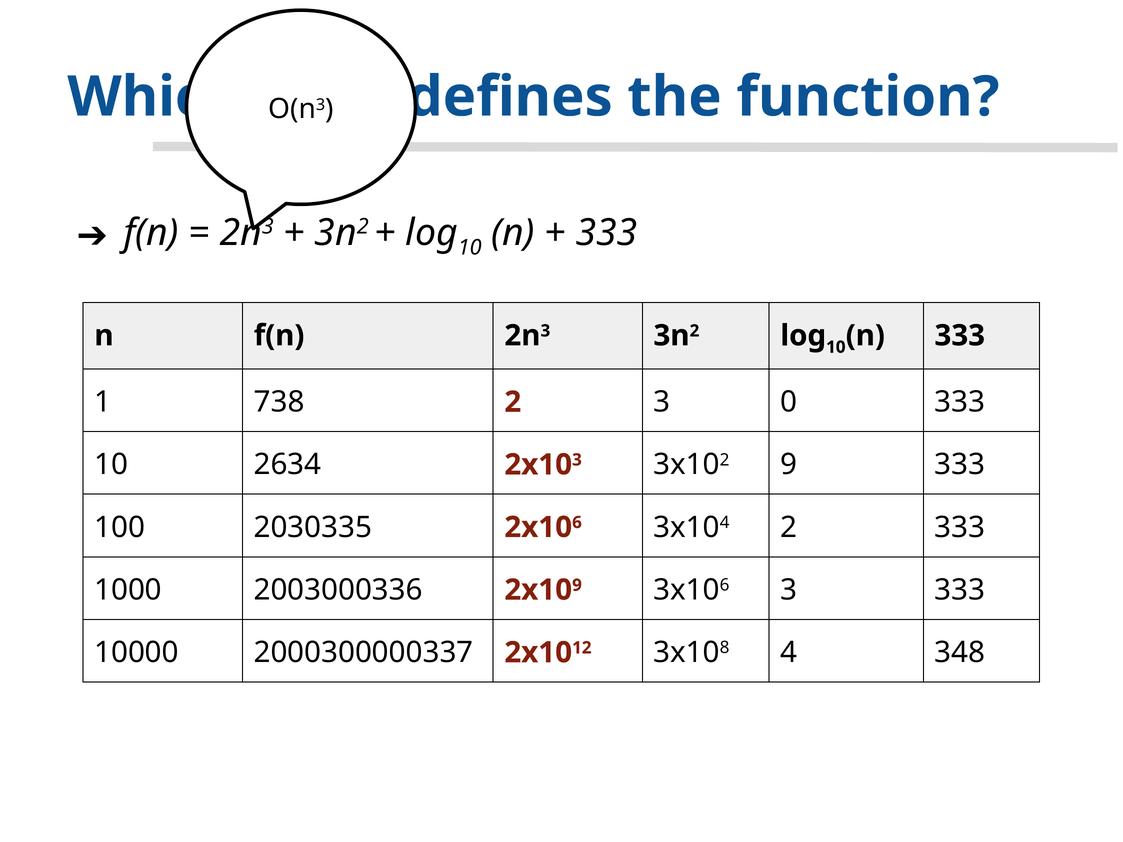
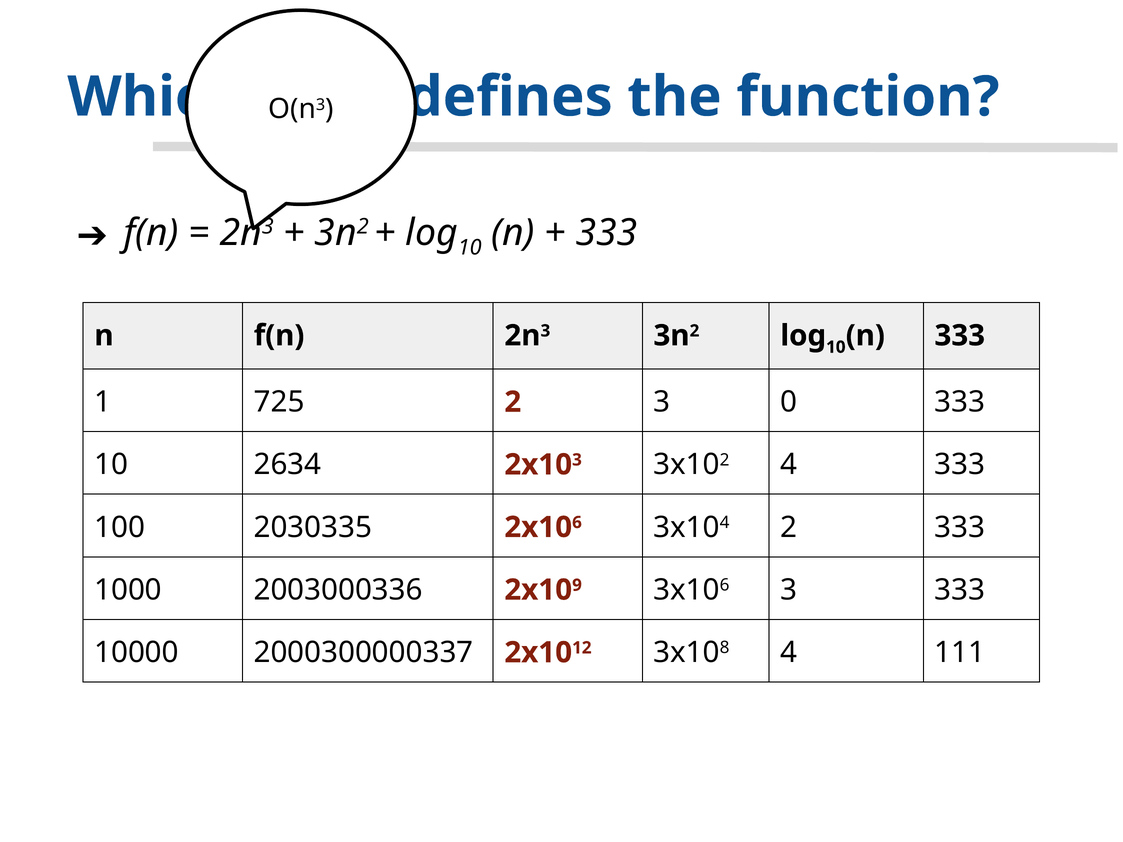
738: 738 -> 725 (279, 402)
3x102 9: 9 -> 4 (789, 465)
348: 348 -> 111 (960, 653)
